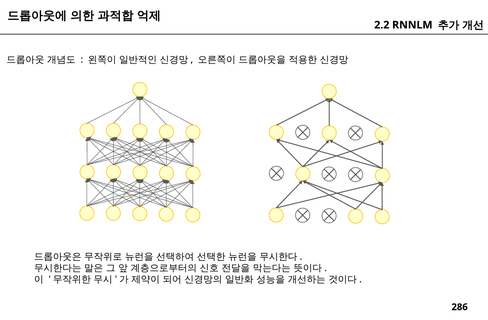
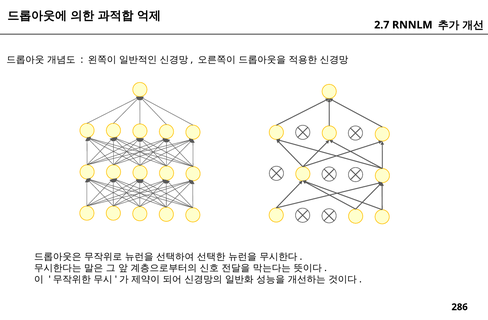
2.2: 2.2 -> 2.7 (382, 25)
